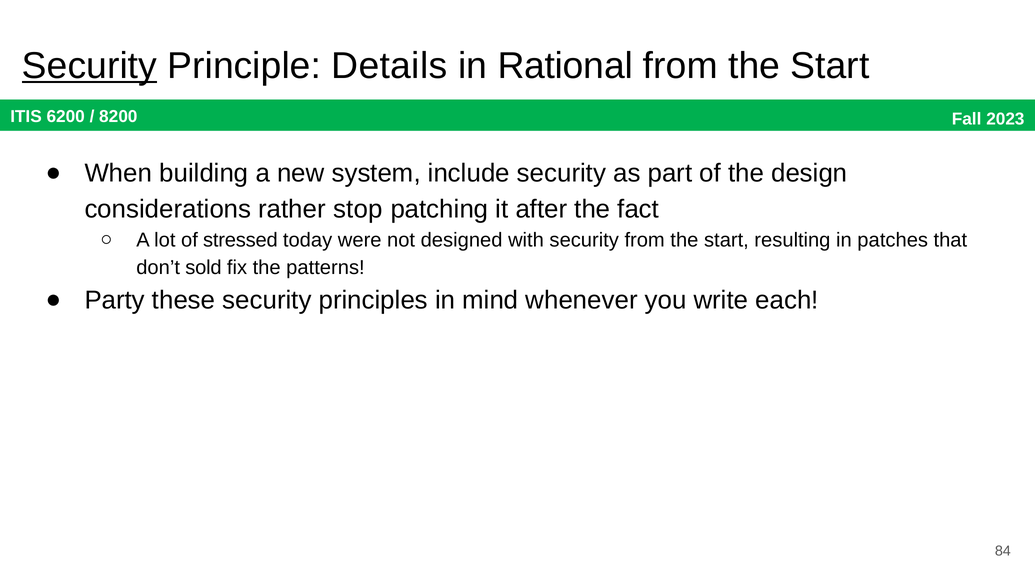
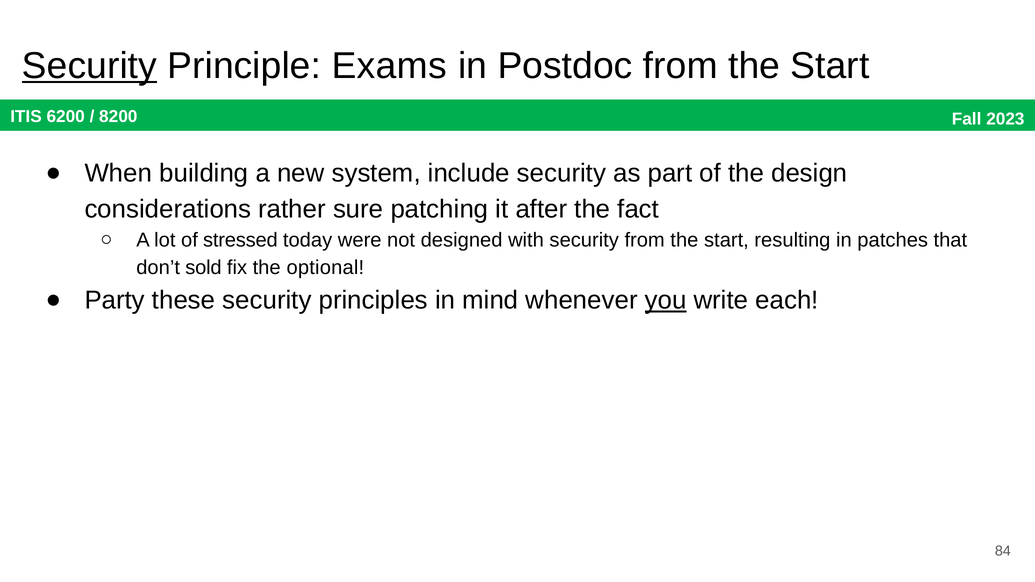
Details: Details -> Exams (389, 66)
Rational: Rational -> Postdoc (565, 66)
stop: stop -> sure (358, 209)
patterns: patterns -> optional (325, 268)
you underline: none -> present (666, 300)
